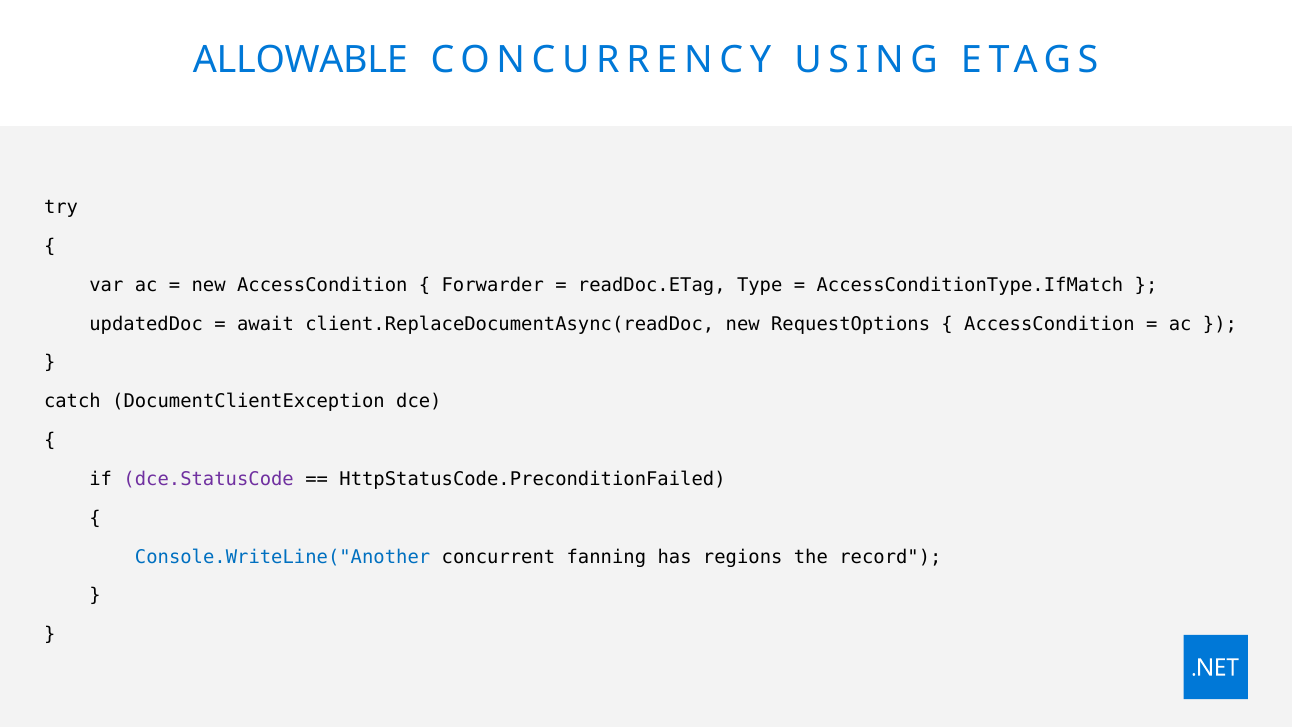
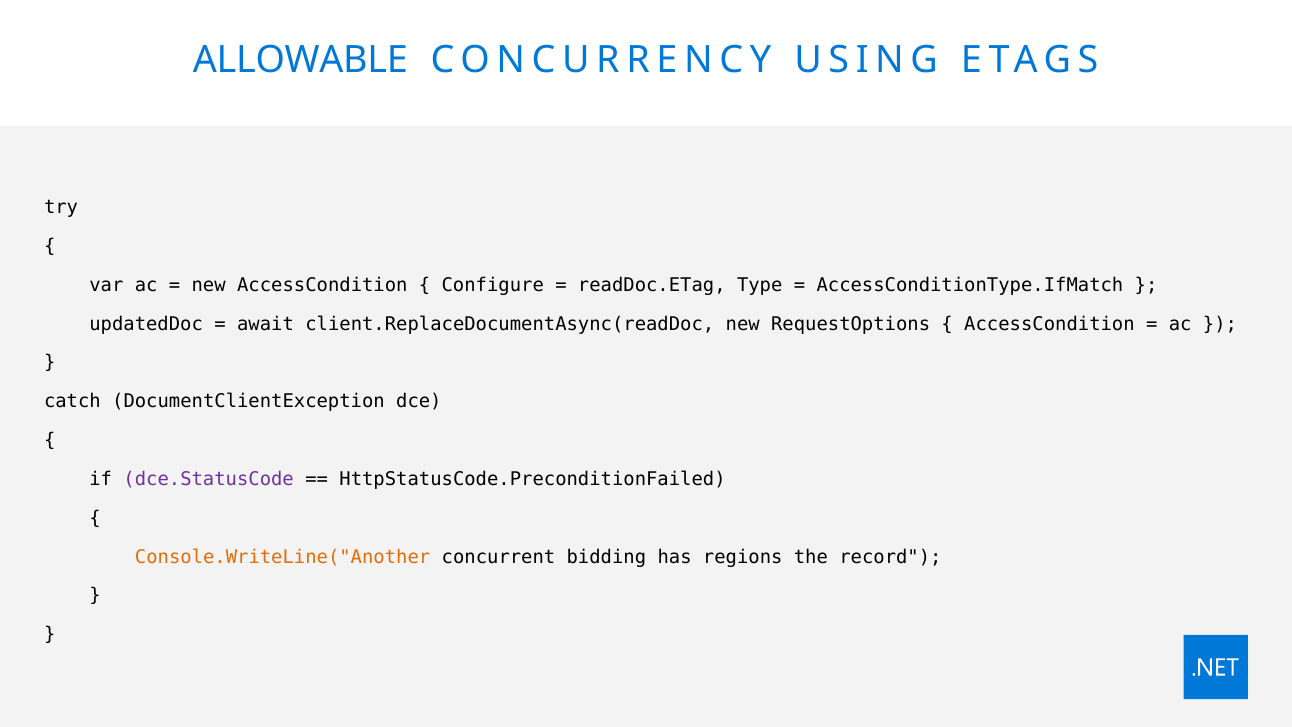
Forwarder: Forwarder -> Configure (493, 285)
Console.WriteLine("Another colour: blue -> orange (283, 557)
fanning: fanning -> bidding (606, 557)
